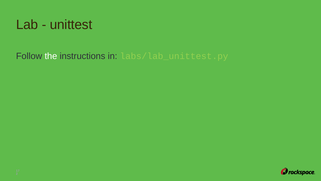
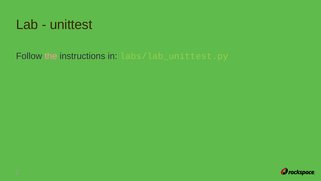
the colour: white -> pink (51, 56)
